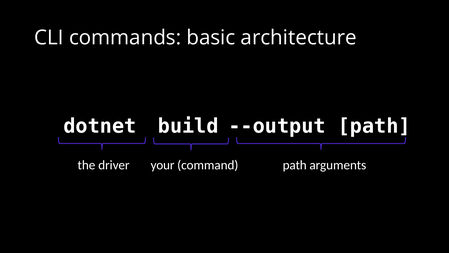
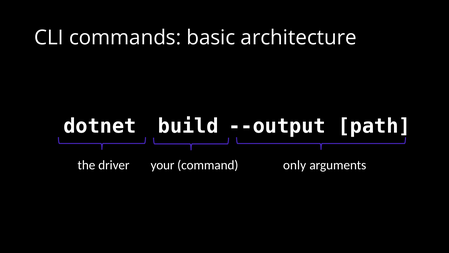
command path: path -> only (295, 165)
